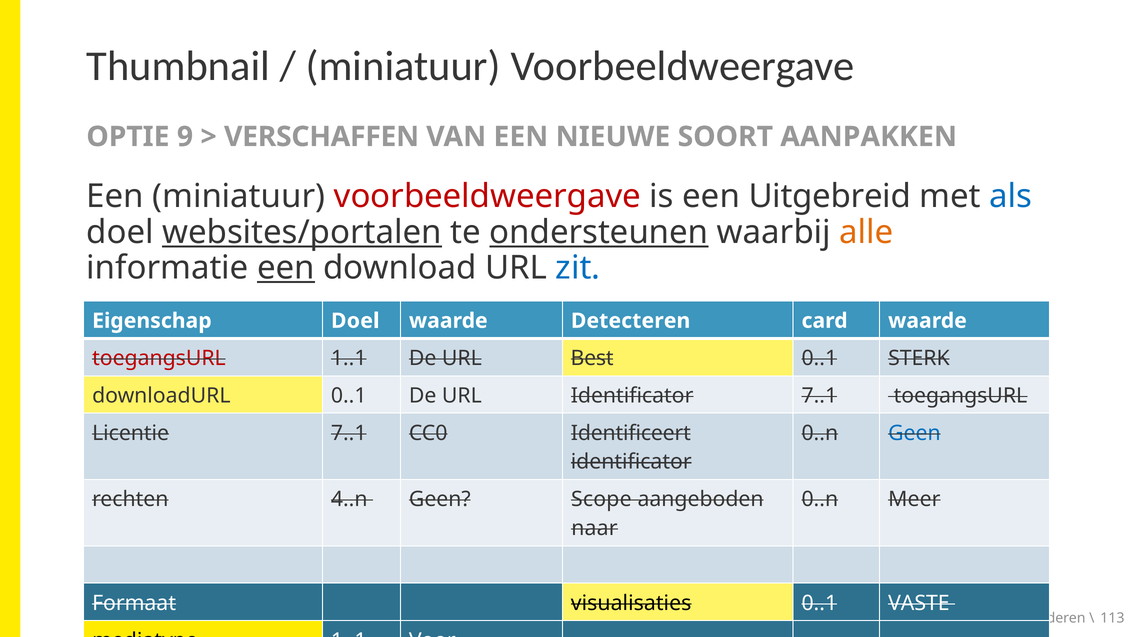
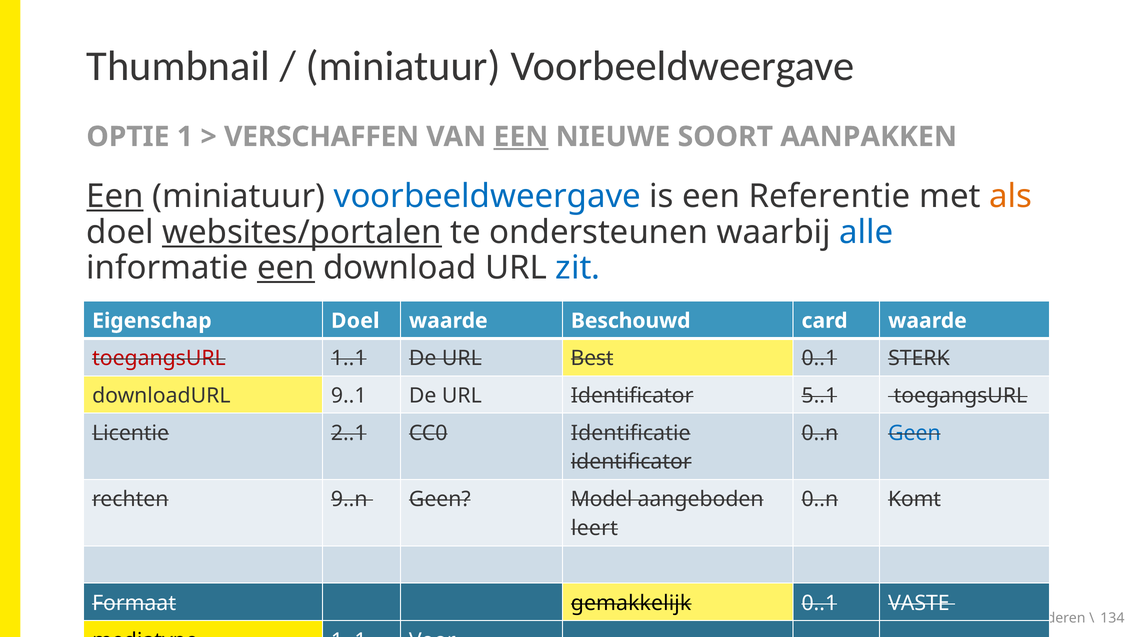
9: 9 -> 1 (185, 137)
EEN underline: none -> present (521, 137)
Een underline: none -> present (115, 197)
voorbeeldweergave colour: red -> blue (487, 197)
Uitgebreid: Uitgebreid -> Referentie (830, 197)
als colour: blue -> orange (1011, 197)
ondersteunen underline: present -> none (599, 232)
alle colour: orange -> blue (866, 232)
Detecteren: Detecteren -> Beschouwd (631, 321)
downloadURL 0..1: 0..1 -> 9..1 (349, 396)
Identificator 7..1: 7..1 -> 5..1 (819, 396)
Licentie 7..1: 7..1 -> 2..1 (349, 433)
Identificeert: Identificeert -> Identificatie (631, 433)
4..n: 4..n -> 9..n (349, 500)
Scope: Scope -> Model (602, 500)
Meer: Meer -> Komt (915, 500)
naar: naar -> leert (594, 529)
visualisaties: visualisaties -> gemakkelijk (631, 603)
113: 113 -> 134 (1112, 619)
